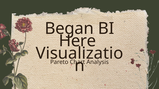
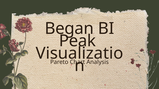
Here: Here -> Peak (77, 41)
